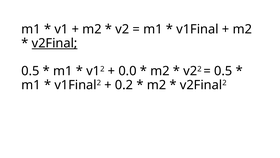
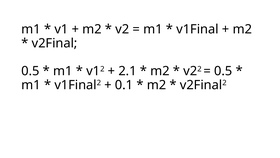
v2Final underline: present -> none (55, 43)
0.0: 0.0 -> 2.1 (127, 71)
0.2: 0.2 -> 0.1 (124, 85)
